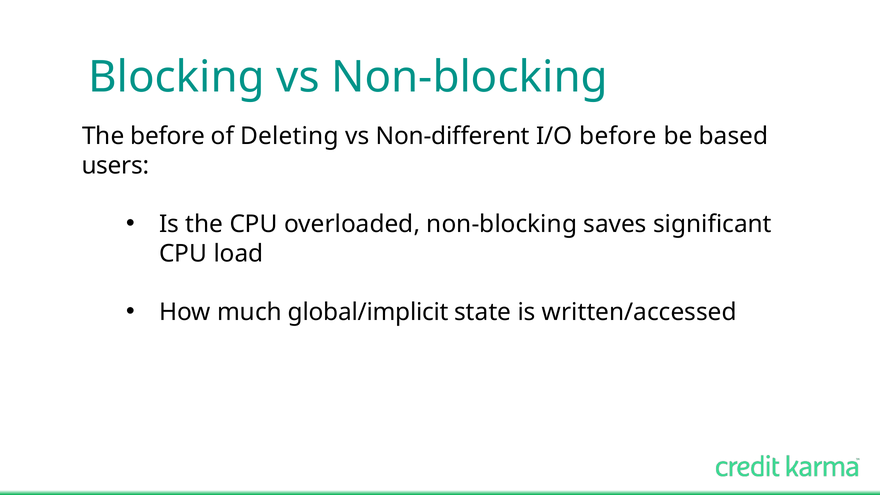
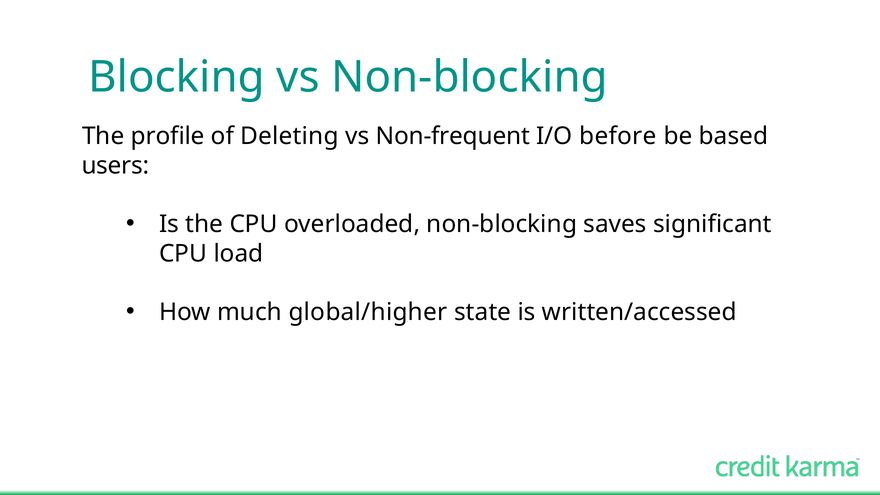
The before: before -> profile (168, 136)
Non-different: Non-different -> Non-frequent (453, 136)
global/implicit: global/implicit -> global/higher (368, 312)
